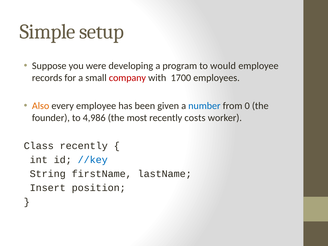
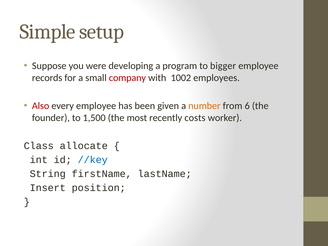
would: would -> bigger (223, 66)
1700: 1700 -> 1002 (181, 78)
Also colour: orange -> red (41, 106)
number colour: blue -> orange (204, 106)
0: 0 -> 6 (247, 106)
4,986: 4,986 -> 1,500 (94, 118)
Class recently: recently -> allocate (84, 146)
